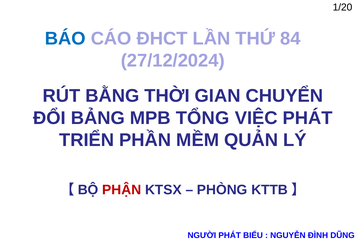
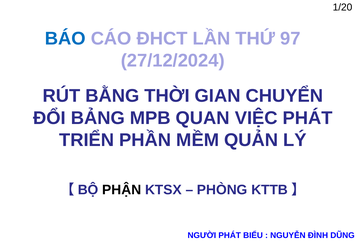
84: 84 -> 97 (290, 38)
TỔNG: TỔNG -> QUAN (203, 118)
PHẬN colour: red -> black (122, 190)
